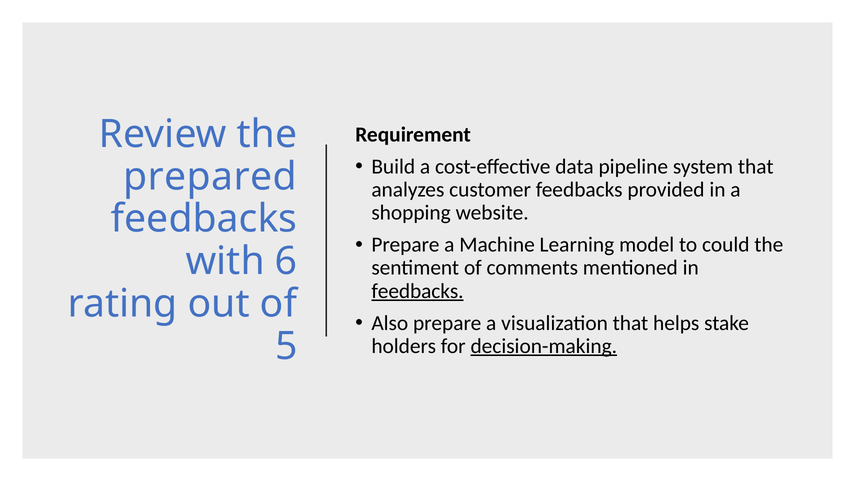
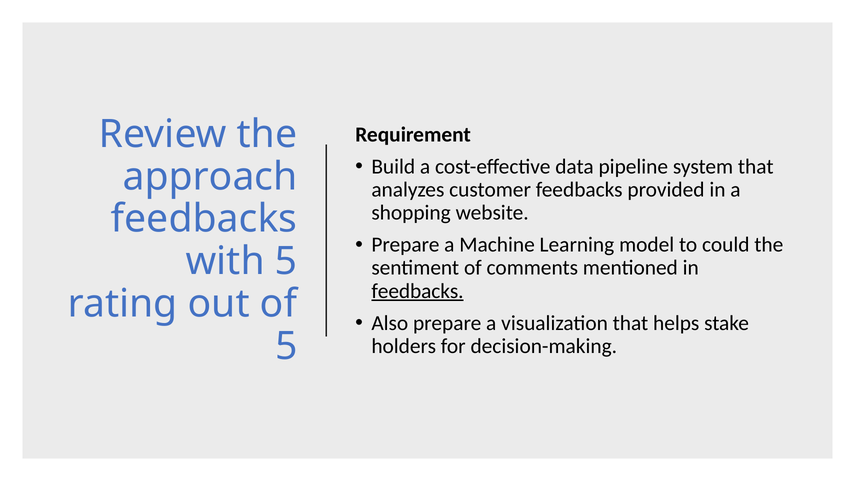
prepared: prepared -> approach (210, 177)
with 6: 6 -> 5 (286, 261)
decision-making underline: present -> none (544, 346)
